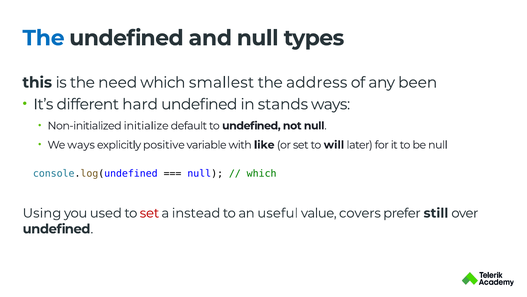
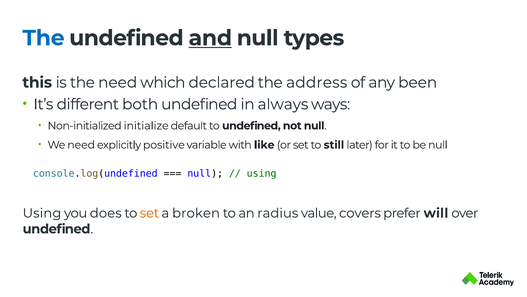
and underline: none -> present (210, 38)
smallest: smallest -> declared (222, 82)
hard: hard -> both (140, 104)
stands: stands -> always (283, 104)
We ways: ways -> need (81, 145)
will: will -> still (334, 145)
which: which -> using (262, 173)
used: used -> does (106, 213)
set colour: red -> orange (149, 213)
instead: instead -> broken (196, 213)
useful: useful -> radius (278, 213)
still: still -> will (436, 213)
